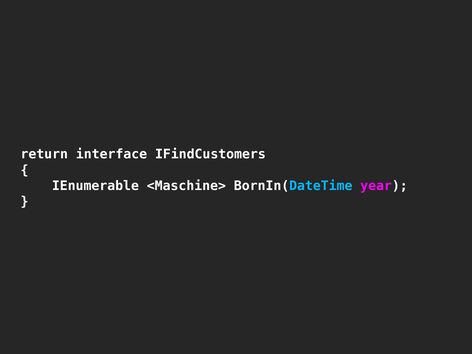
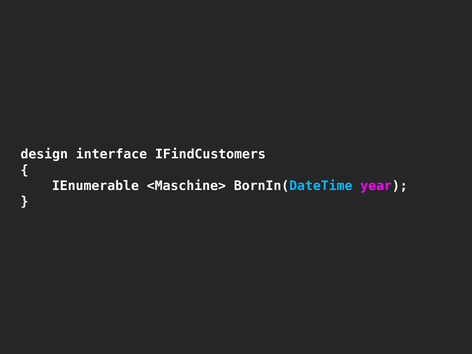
return: return -> design (44, 154)
